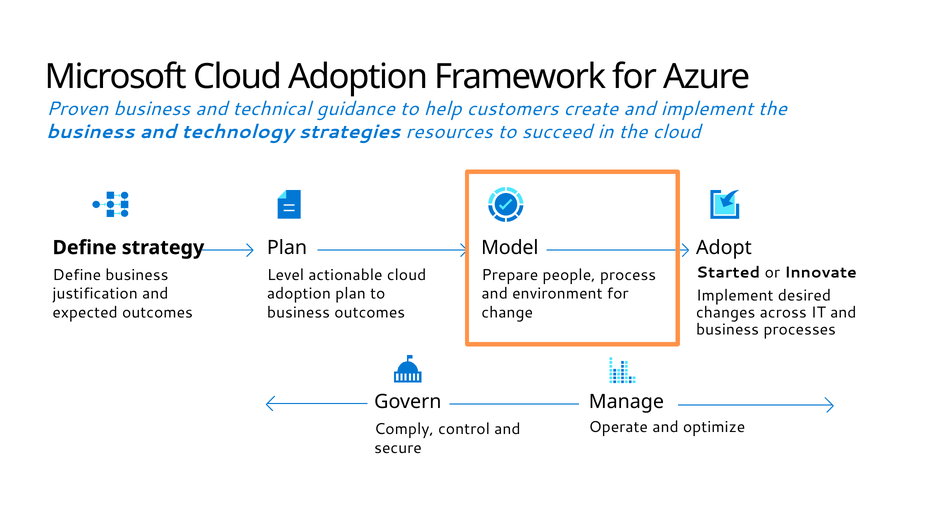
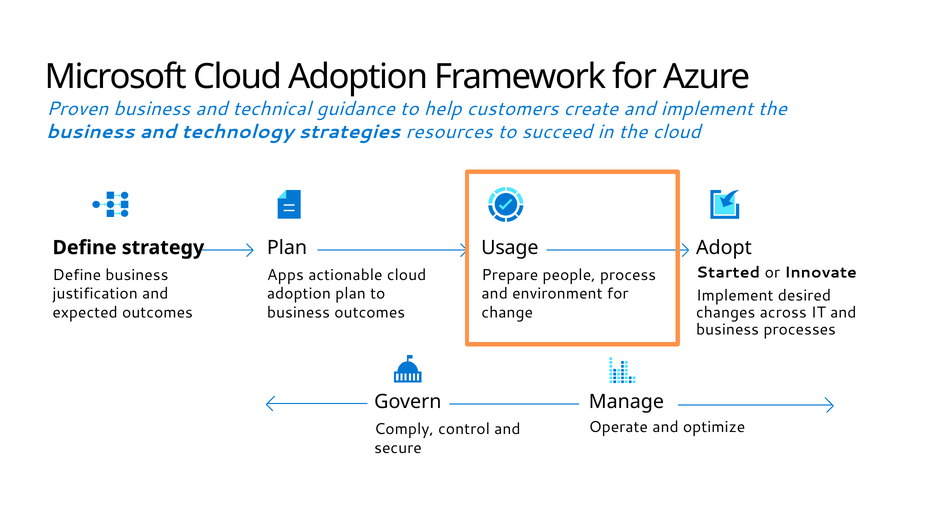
Model: Model -> Usage (510, 247)
Level: Level -> Apps (285, 275)
